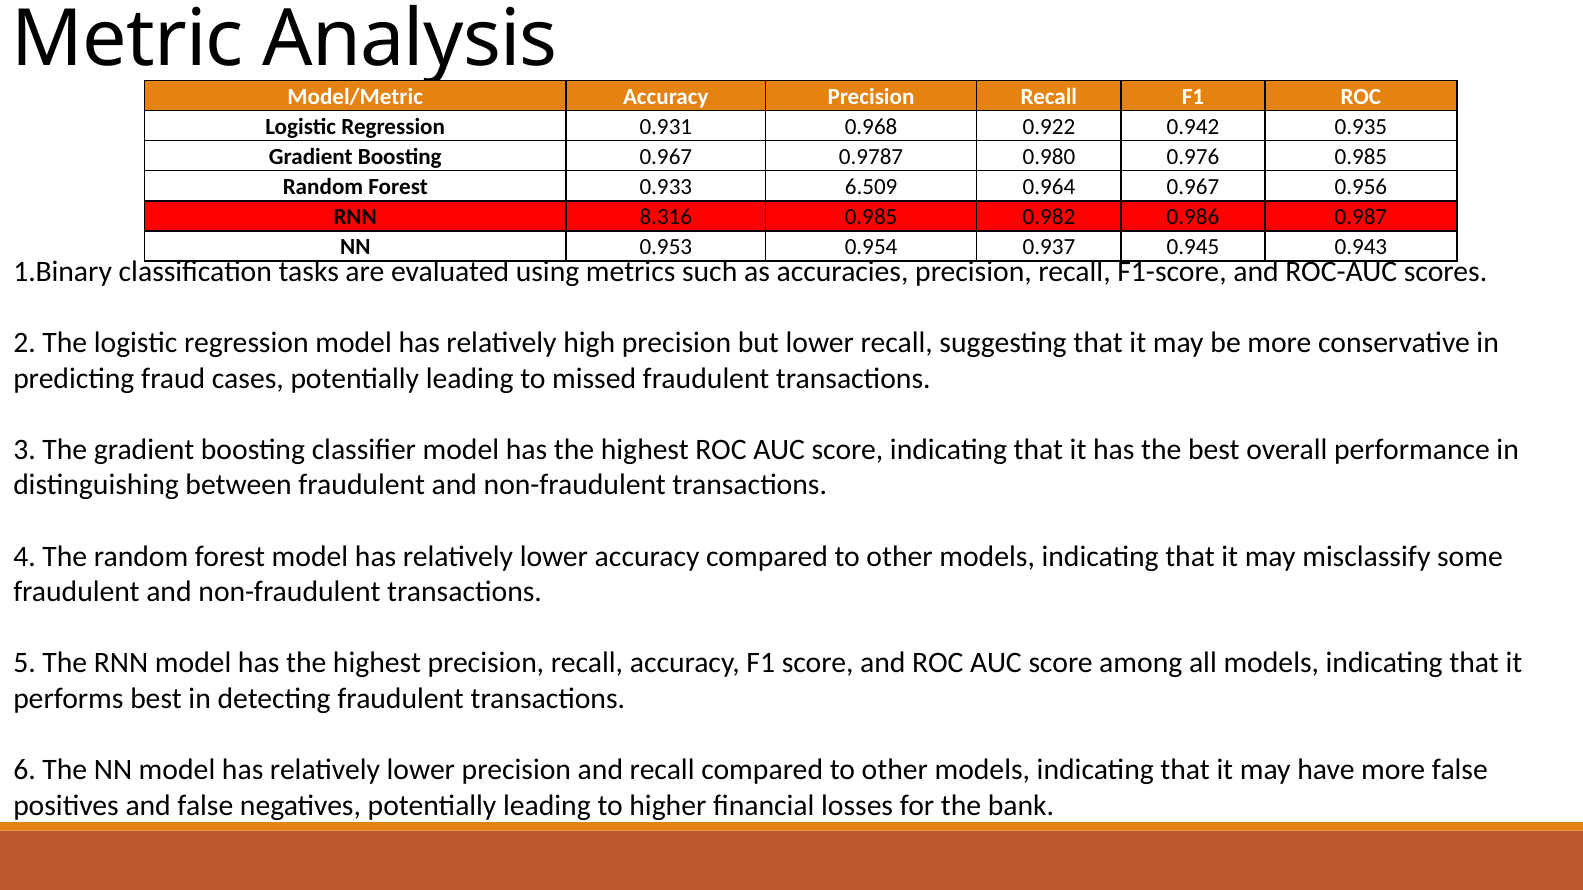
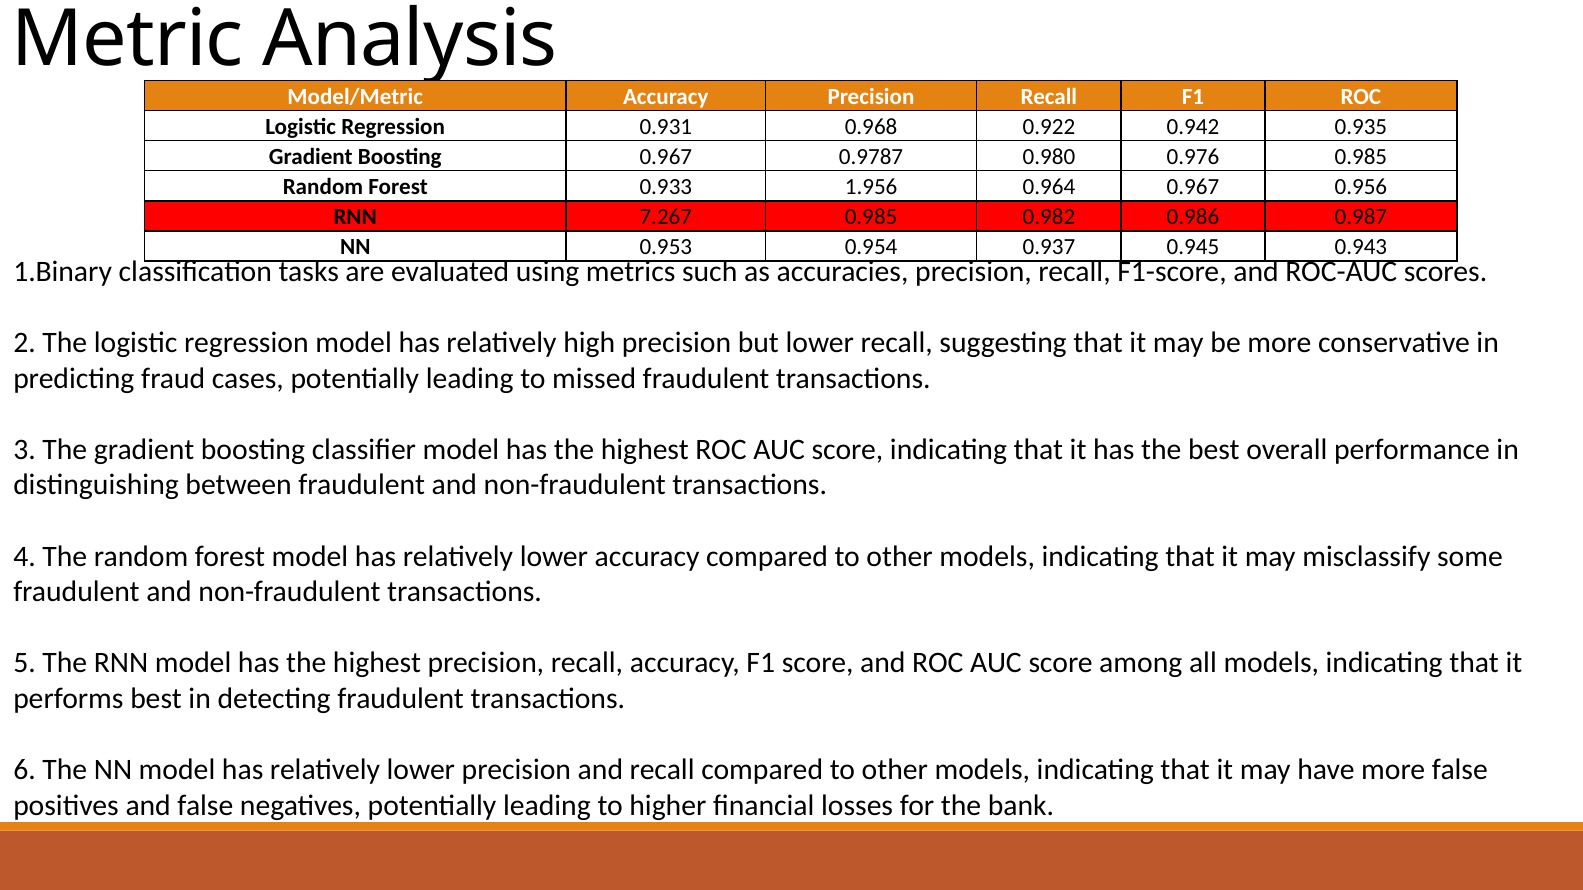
6.509: 6.509 -> 1.956 (871, 187)
8.316: 8.316 -> 7.267 (666, 217)
